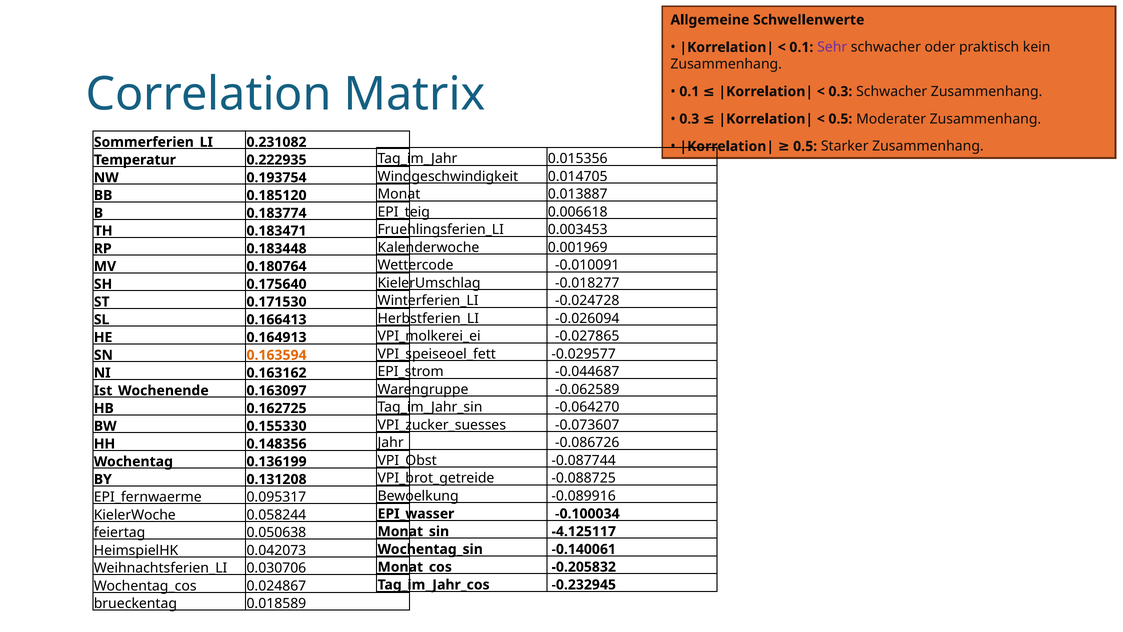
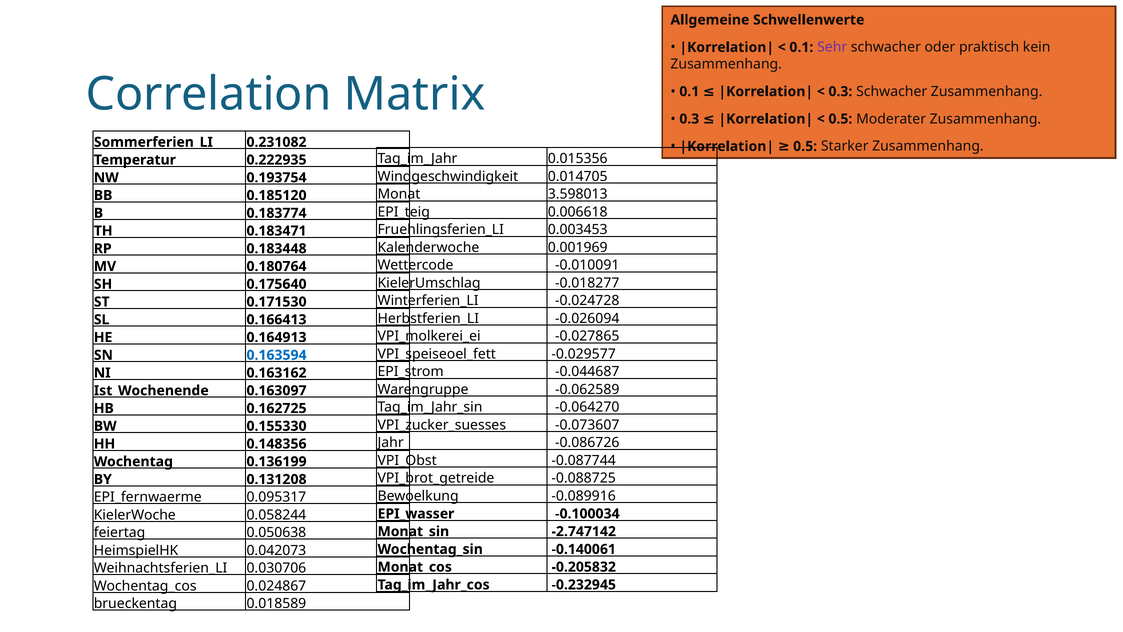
0.013887: 0.013887 -> 3.598013 (578, 194)
0.163594 colour: orange -> blue (277, 355)
-4.125117: -4.125117 -> -2.747142 (584, 531)
